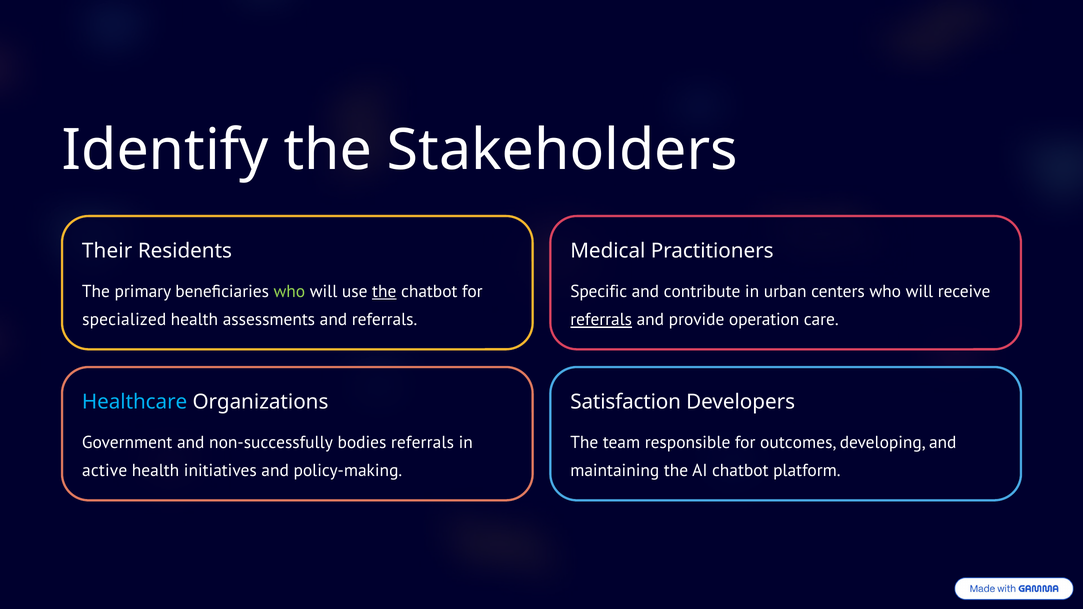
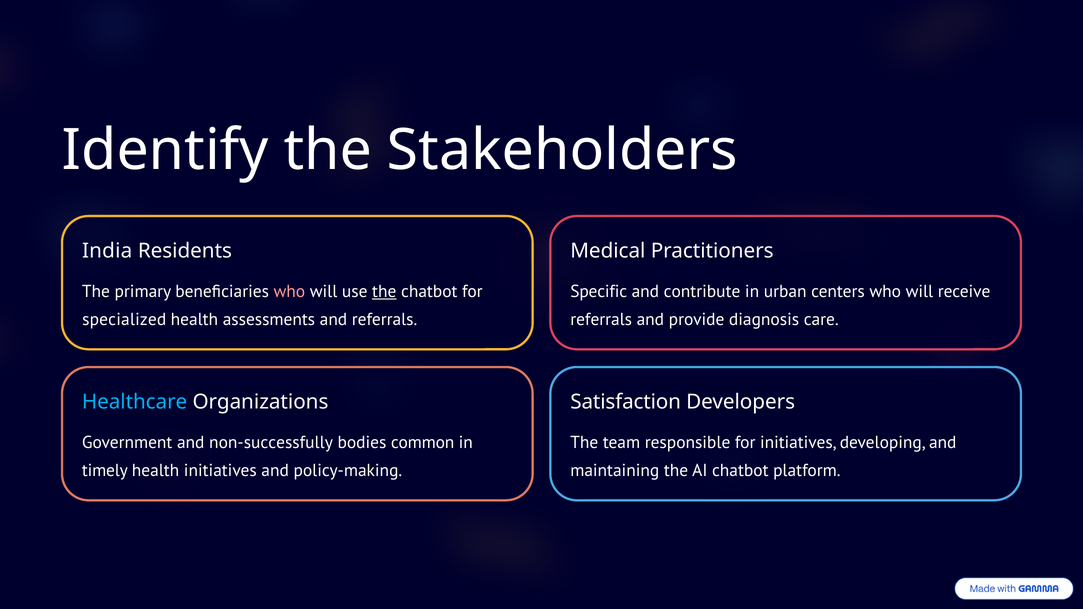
Their: Their -> India (107, 251)
who colour: light green -> pink (289, 292)
referrals underline: present -> none (601, 320)
operation: operation -> diagnosis (764, 320)
bodies referrals: referrals -> common (423, 443)
for outcomes: outcomes -> initiatives (798, 443)
active: active -> timely (105, 471)
